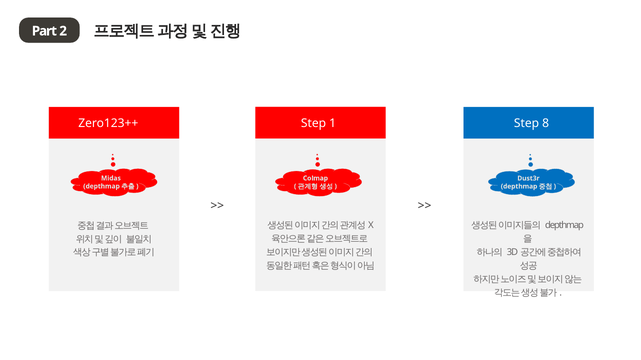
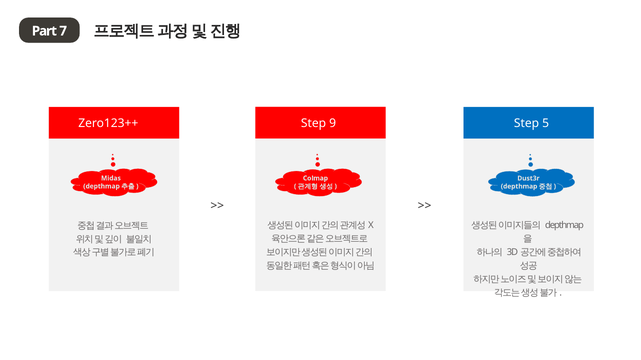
2: 2 -> 7 (63, 31)
1: 1 -> 9 (333, 123)
8: 8 -> 5 (546, 124)
